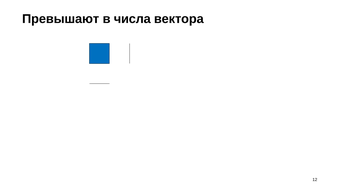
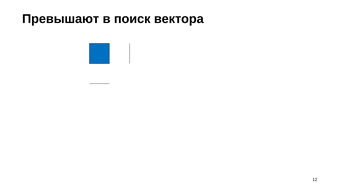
числа: числа -> поиск (132, 19)
